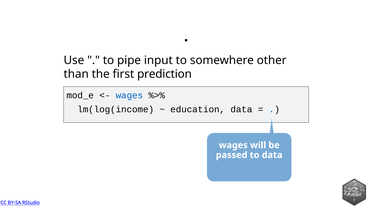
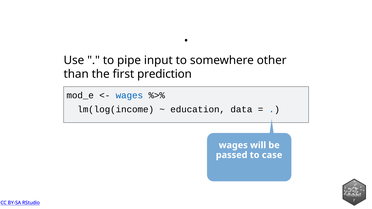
to data: data -> case (272, 155)
